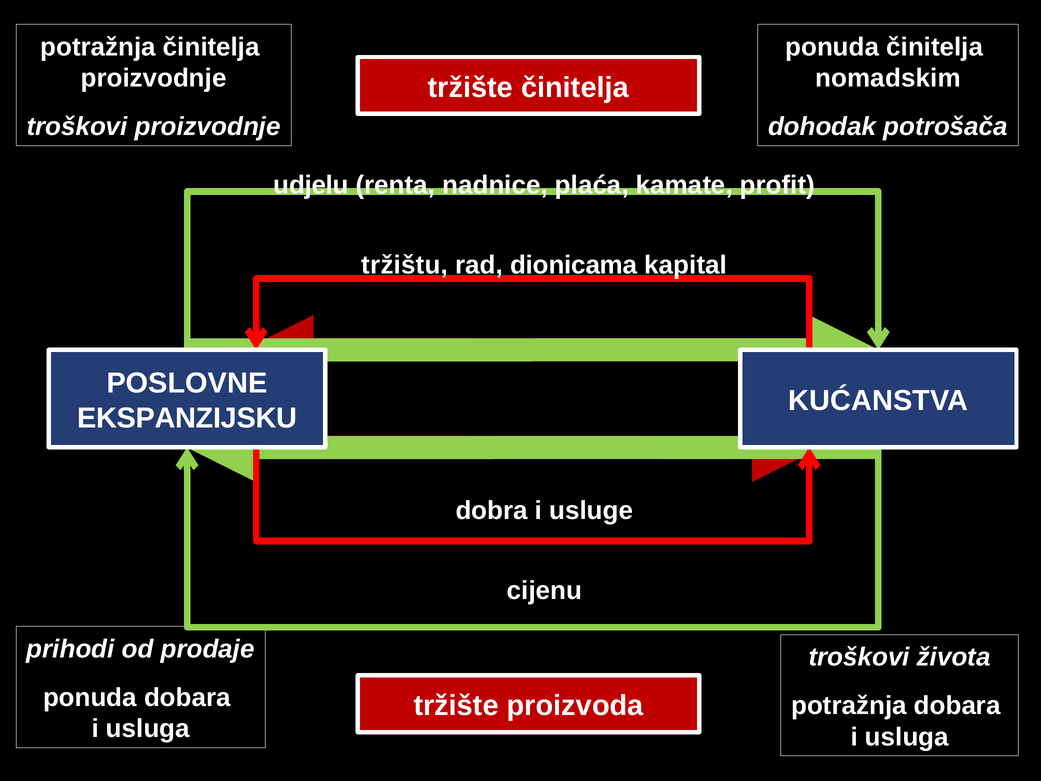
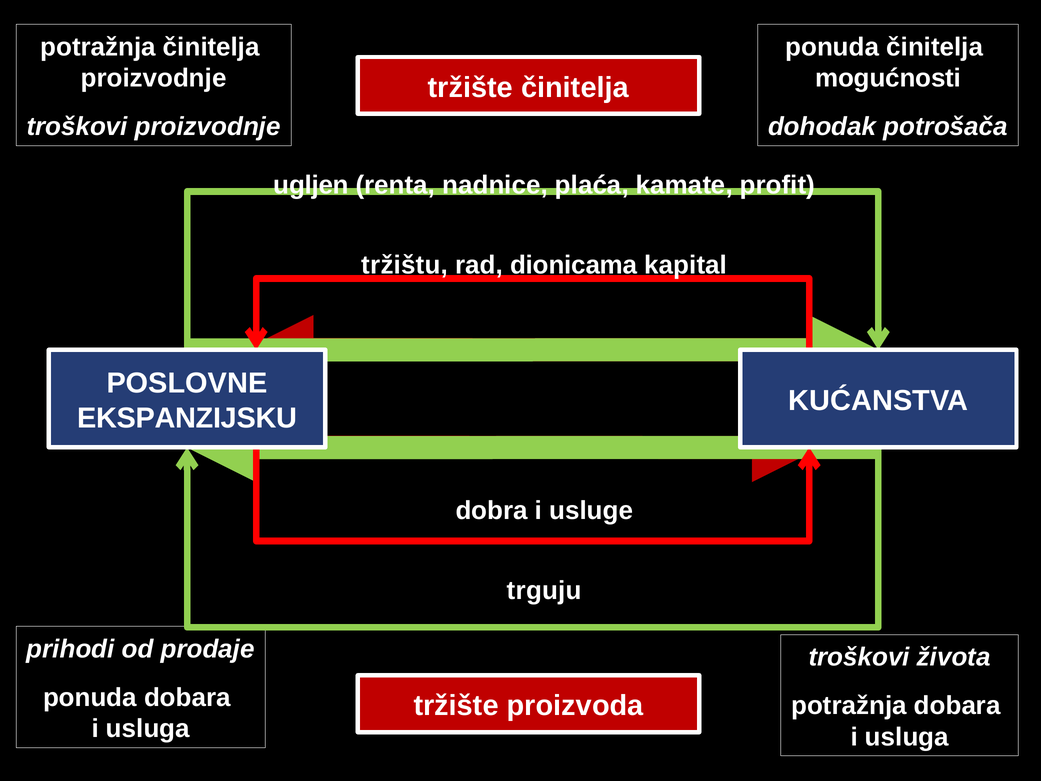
nomadskim: nomadskim -> mogućnosti (888, 78)
udjelu: udjelu -> ugljen (311, 185)
cijenu: cijenu -> trguju (544, 590)
